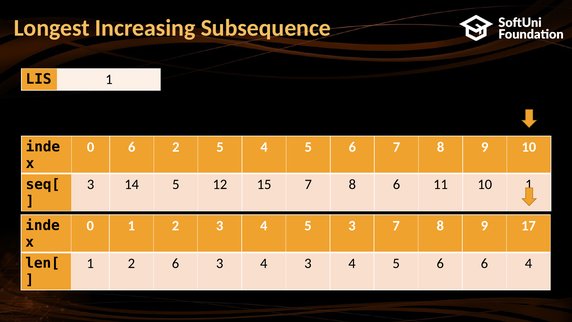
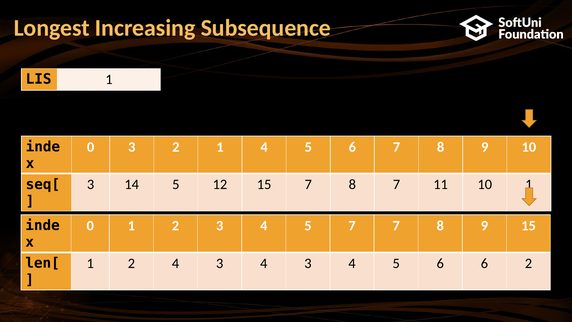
0 6: 6 -> 3 (132, 147)
2 5: 5 -> 1 (220, 147)
8 6: 6 -> 7 (396, 185)
5 3: 3 -> 7 (352, 226)
9 17: 17 -> 15 (529, 226)
2 6: 6 -> 4 (176, 263)
6 4: 4 -> 2 (529, 263)
